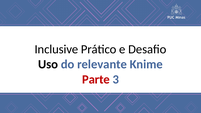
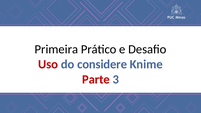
Inclusive: Inclusive -> Primeira (56, 49)
Uso colour: black -> red (48, 64)
relevante: relevante -> considere (102, 64)
